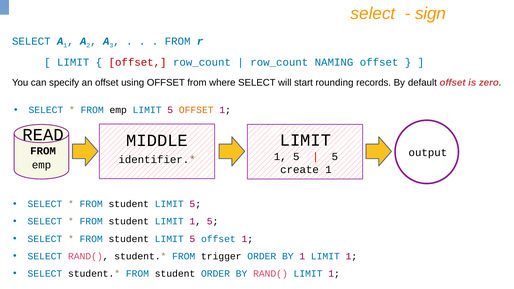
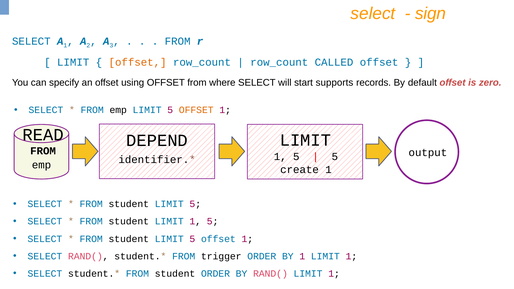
offset colour: red -> orange (138, 62)
NAMING: NAMING -> CALLED (334, 62)
rounding: rounding -> supports (334, 83)
MIDDLE: MIDDLE -> DEPEND (157, 141)
